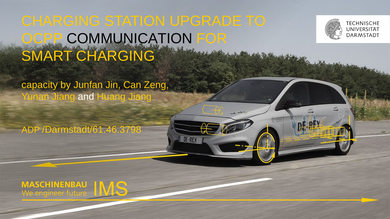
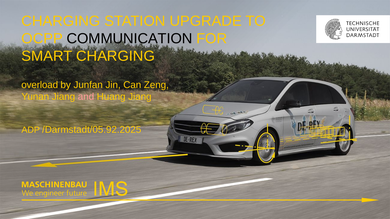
capacity: capacity -> overload (40, 85)
and colour: white -> pink (86, 97)
/Darmstadt/61.46.3798: /Darmstadt/61.46.3798 -> /Darmstadt/05.92.2025 (92, 130)
